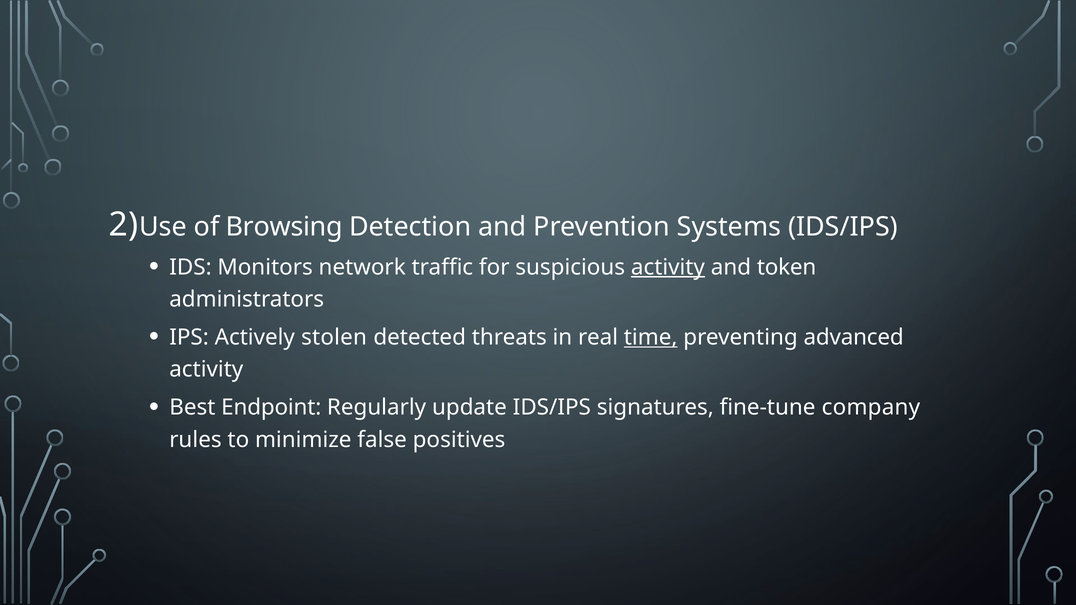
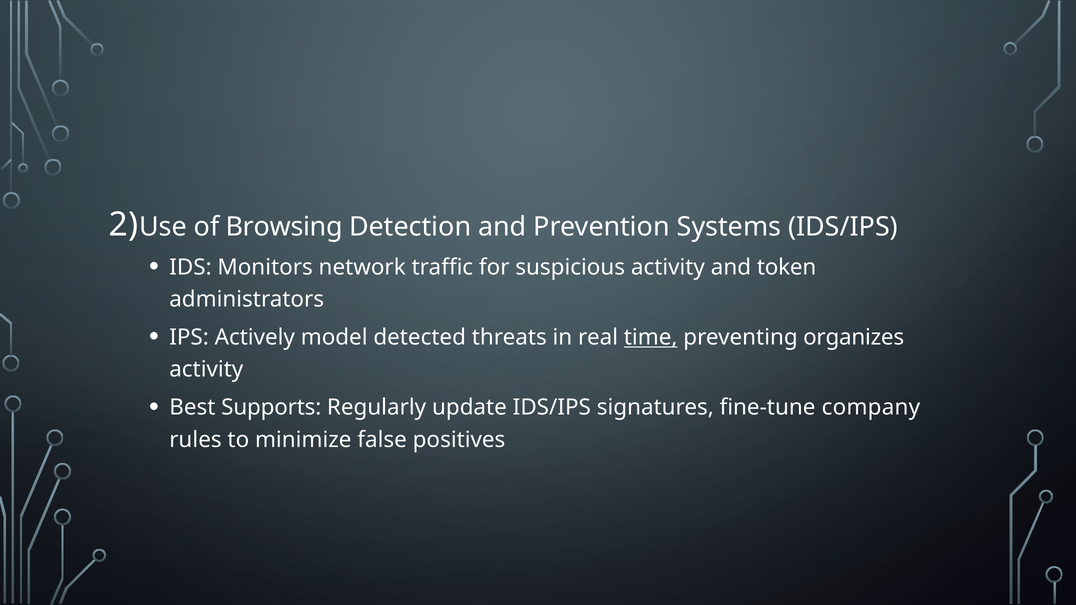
activity underline: present -> none (668, 267)
stolen: stolen -> model (334, 337)
advanced: advanced -> organizes (854, 337)
Endpoint: Endpoint -> Supports (271, 408)
